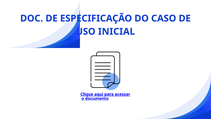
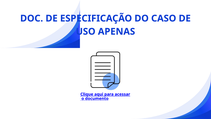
INICIAL: INICIAL -> APENAS (117, 31)
